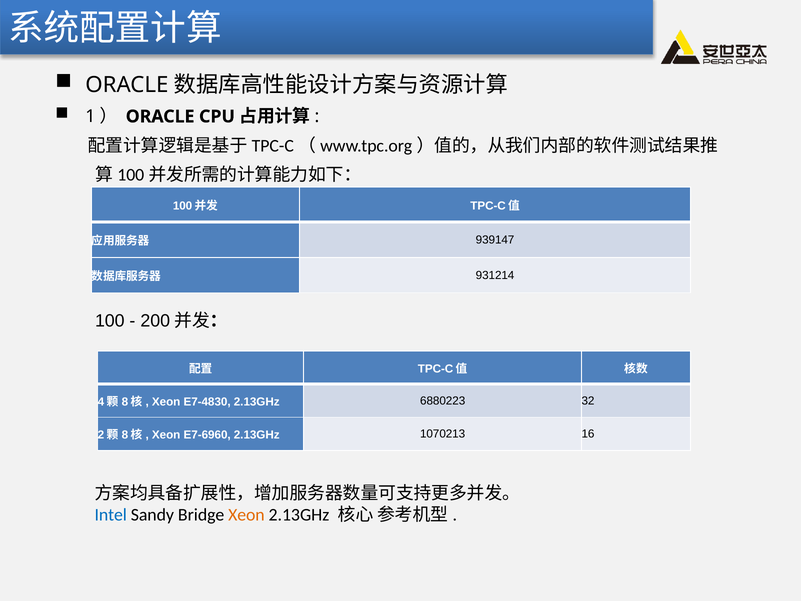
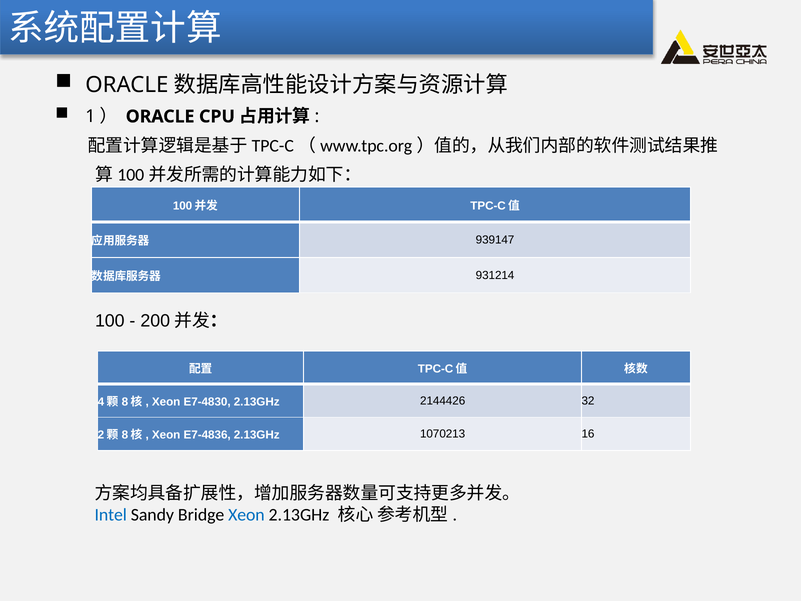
6880223: 6880223 -> 2144426 (443, 401)
E7-6960: E7-6960 -> E7-4836 (207, 435)
Xeon colour: orange -> blue (246, 514)
